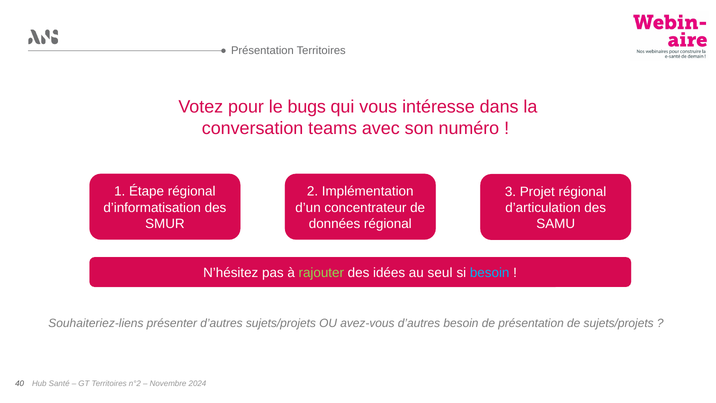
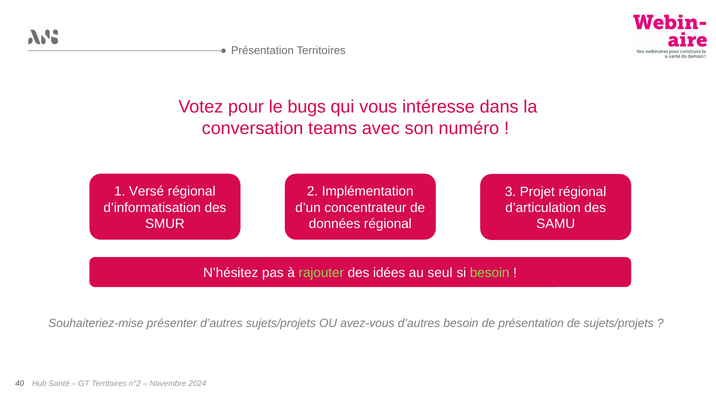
Étape: Étape -> Versé (147, 191)
besoin colour: light blue -> light green (490, 273)
Souhaiteriez-liens: Souhaiteriez-liens -> Souhaiteriez-mise (96, 323)
